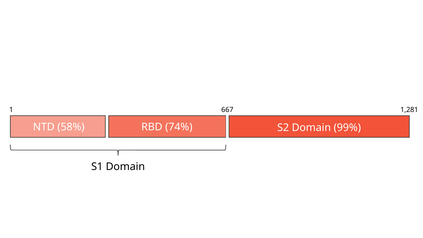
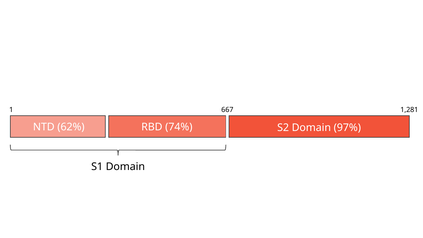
58%: 58% -> 62% (71, 127)
99%: 99% -> 97% (347, 128)
